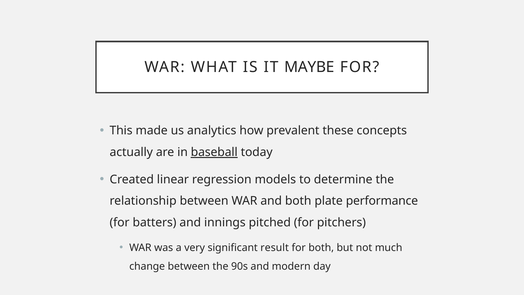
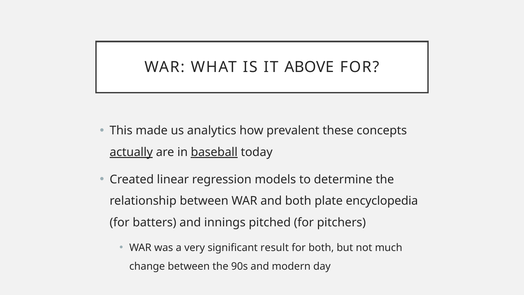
MAYBE: MAYBE -> ABOVE (309, 67)
actually underline: none -> present (131, 152)
performance: performance -> encyclopedia (382, 201)
